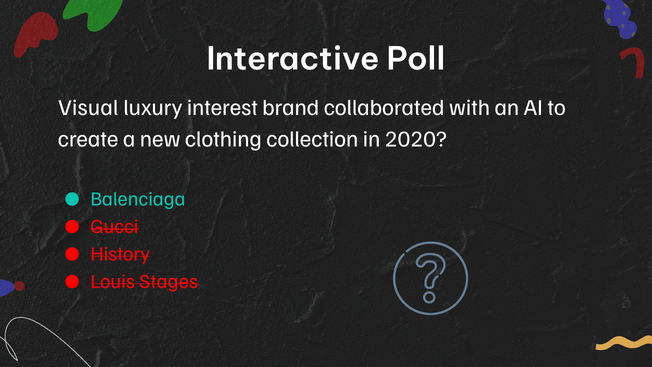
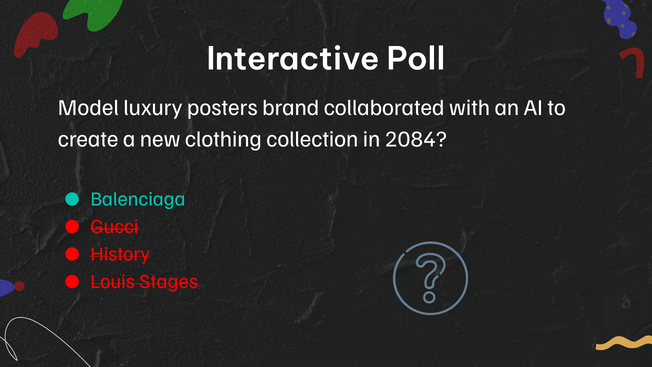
Visual: Visual -> Model (88, 108)
interest: interest -> posters (222, 108)
2020: 2020 -> 2084 (416, 139)
